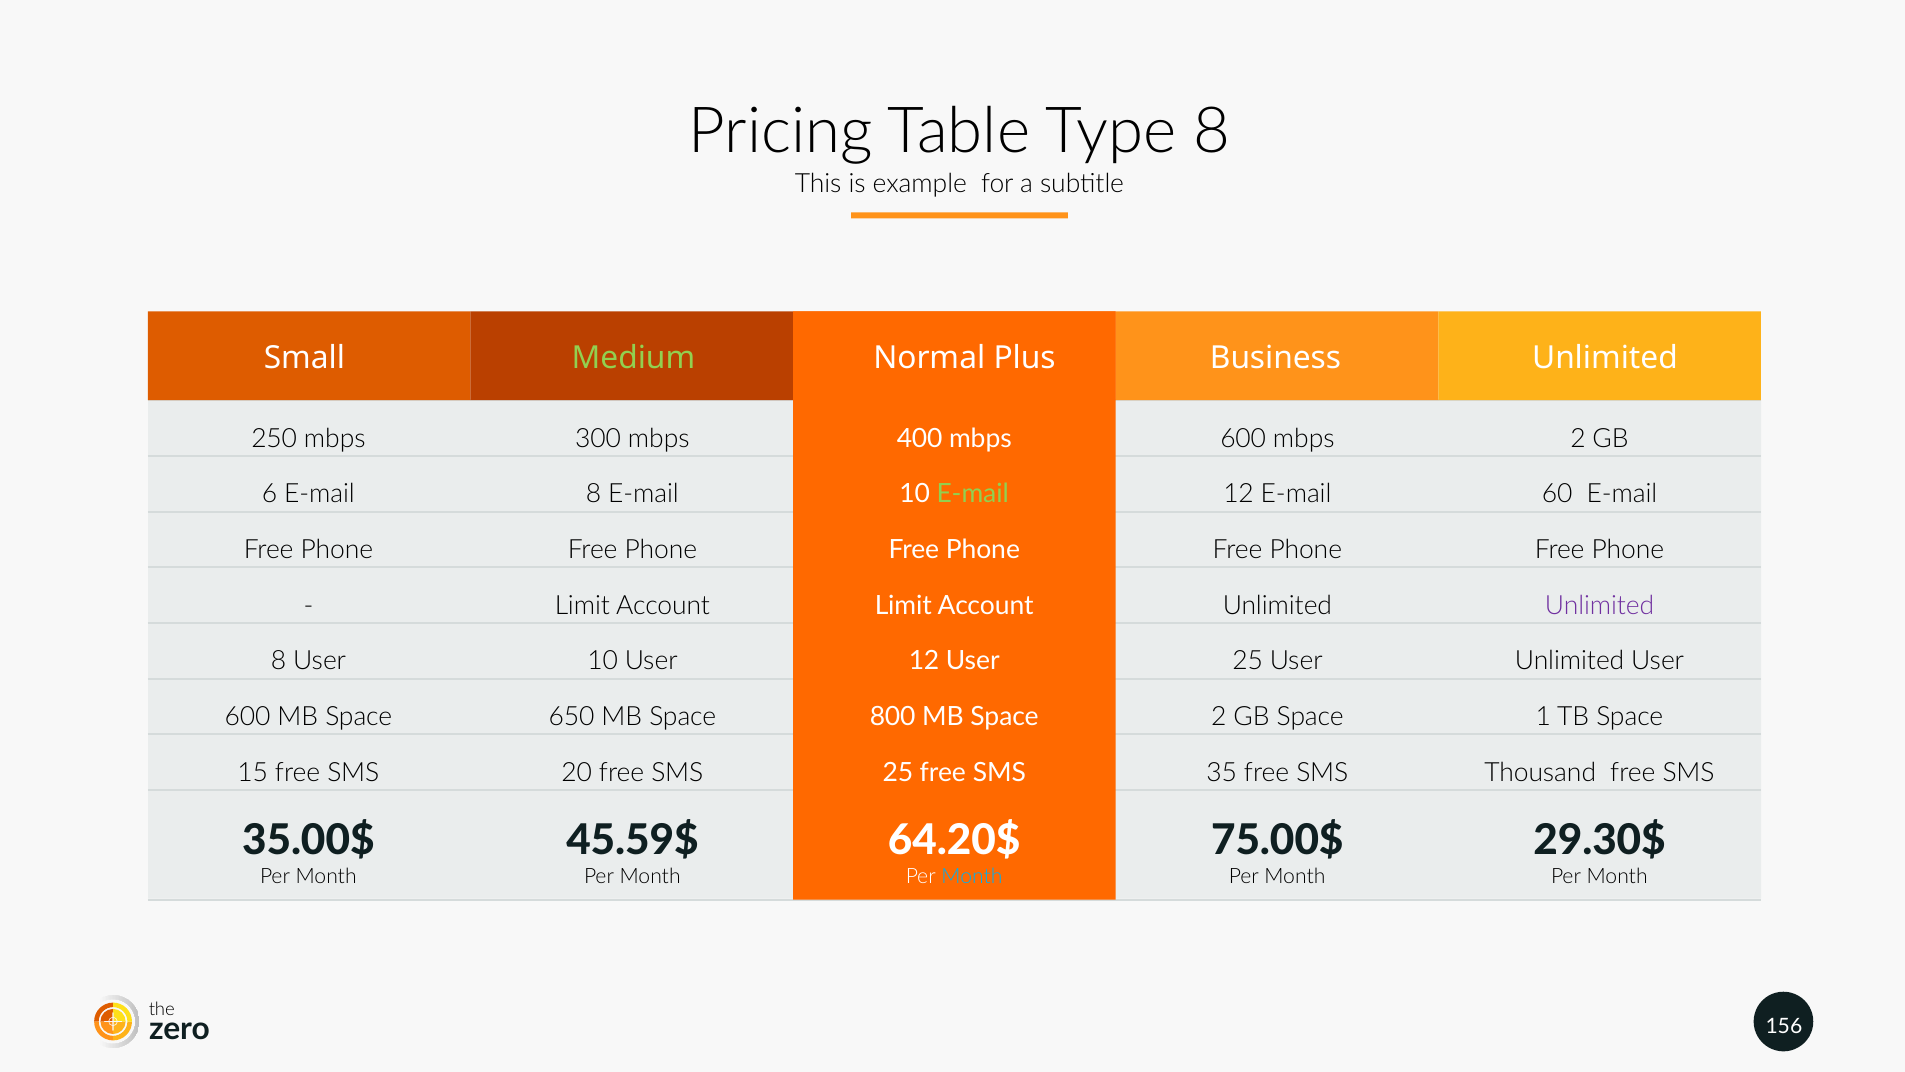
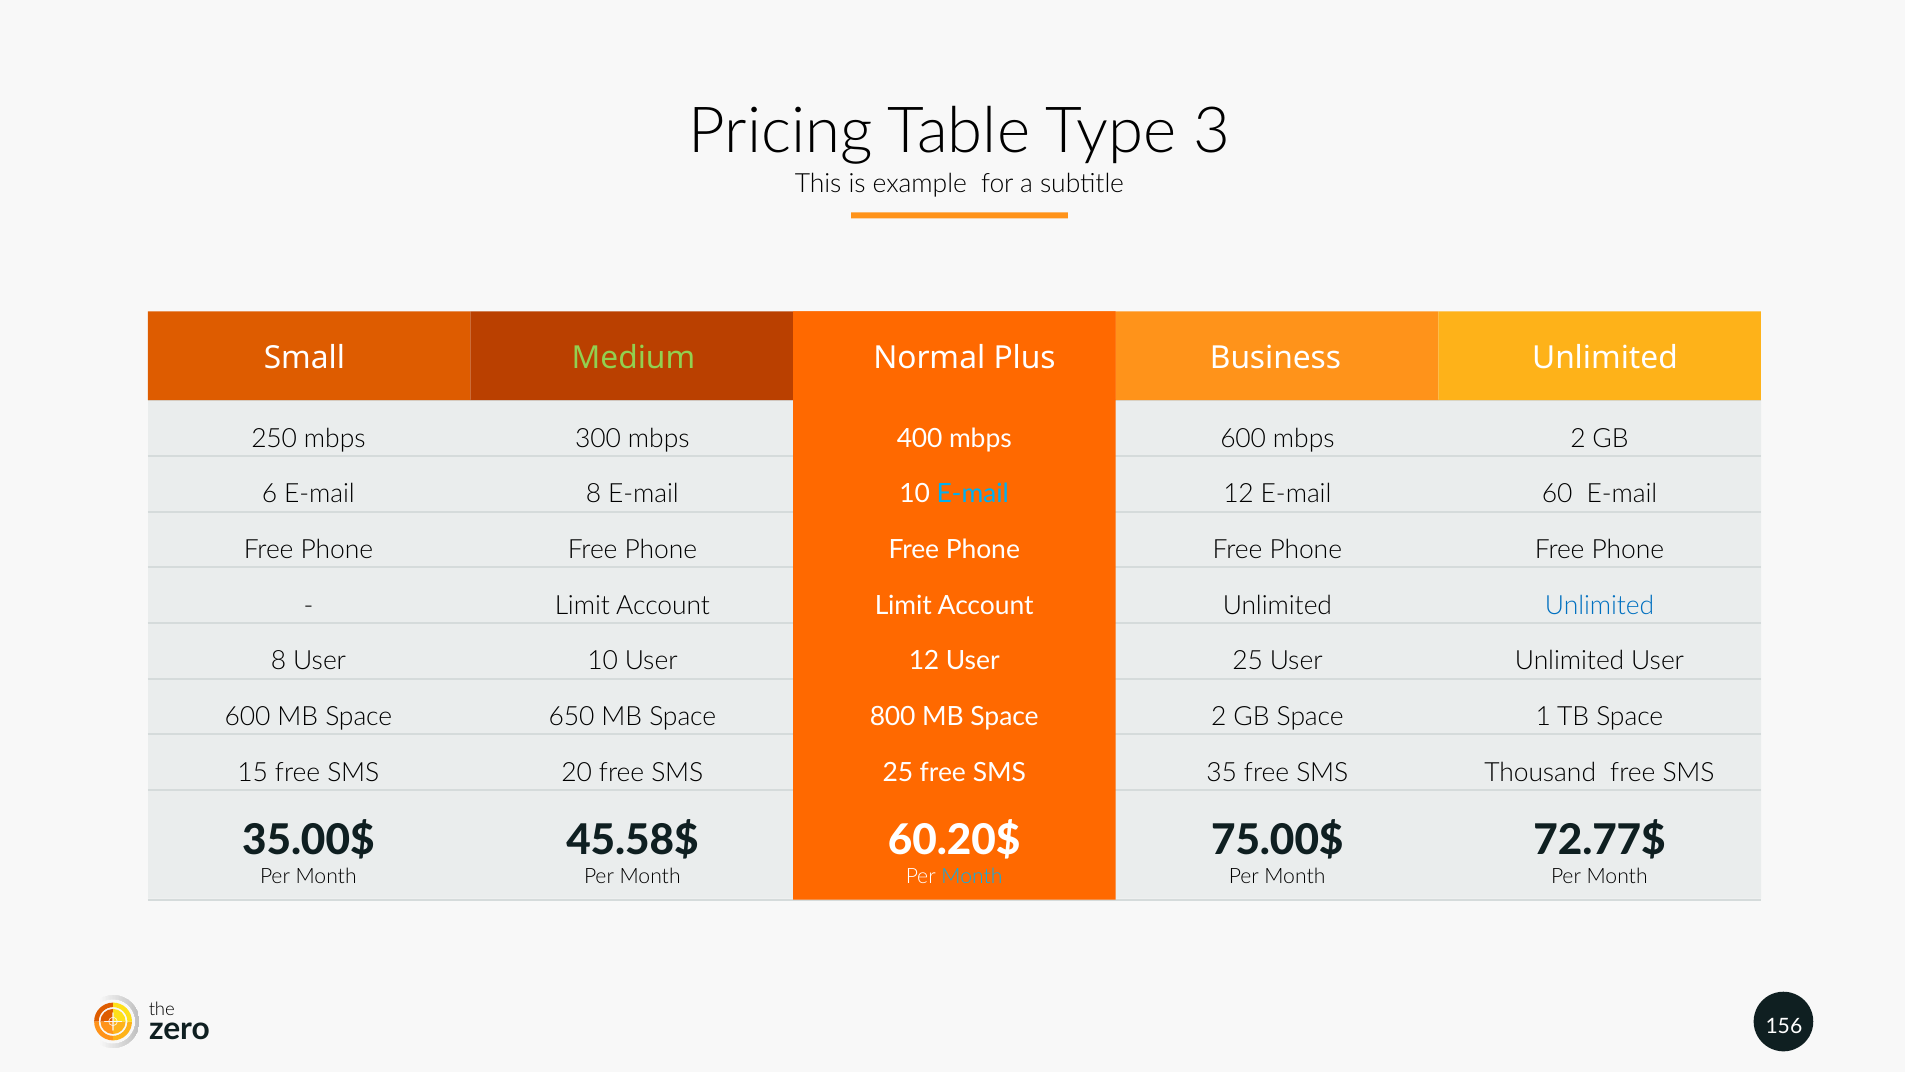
Type 8: 8 -> 3 (1212, 132)
E-mail colour: light green -> light blue (973, 494)
Unlimited colour: purple -> blue (1600, 605)
45.59$: 45.59$ -> 45.58$ (632, 840)
64.20$: 64.20$ -> 60.20$ (954, 840)
29.30$: 29.30$ -> 72.77$ (1600, 840)
